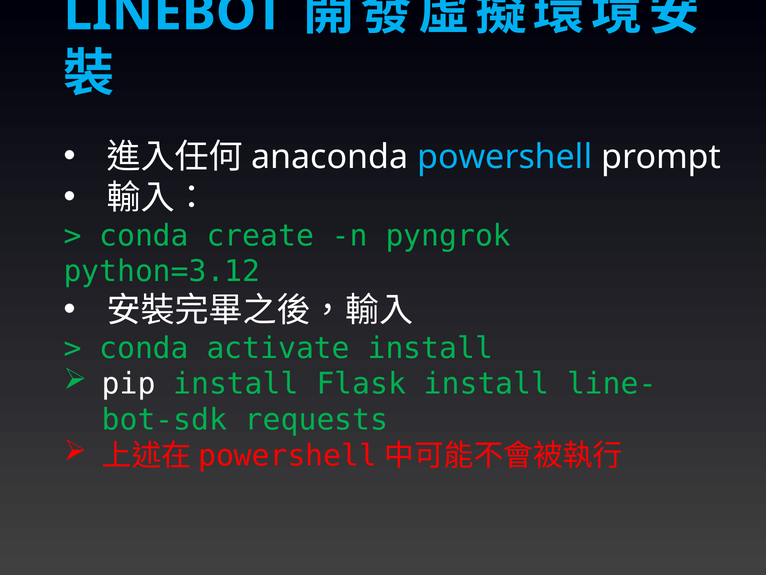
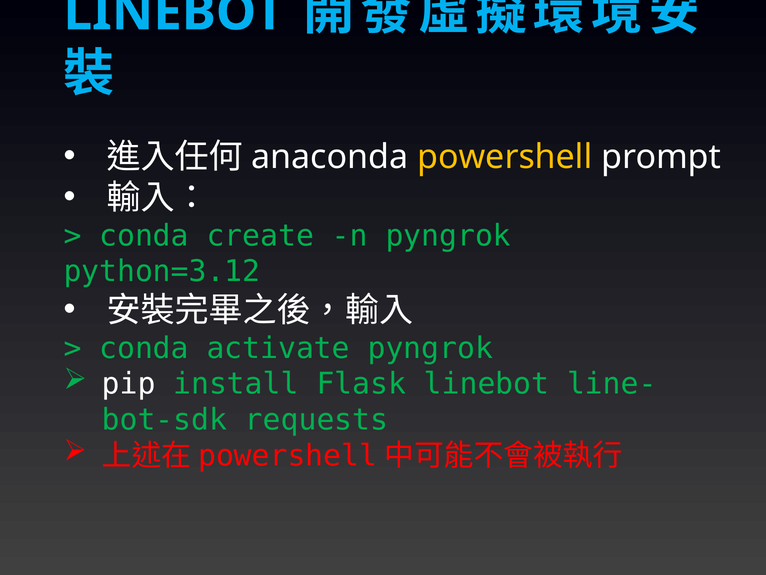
powershell colour: light blue -> yellow (505, 157)
activate install: install -> pyngrok (430, 348)
Flask install: install -> linebot (487, 384)
